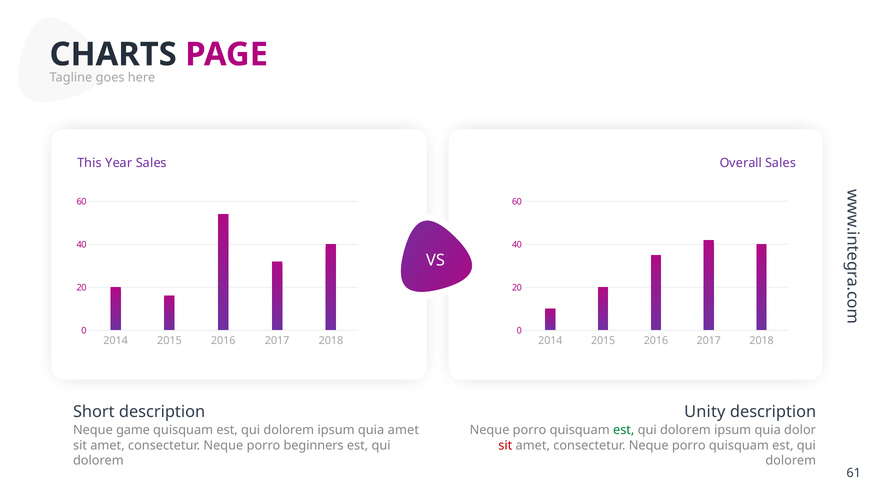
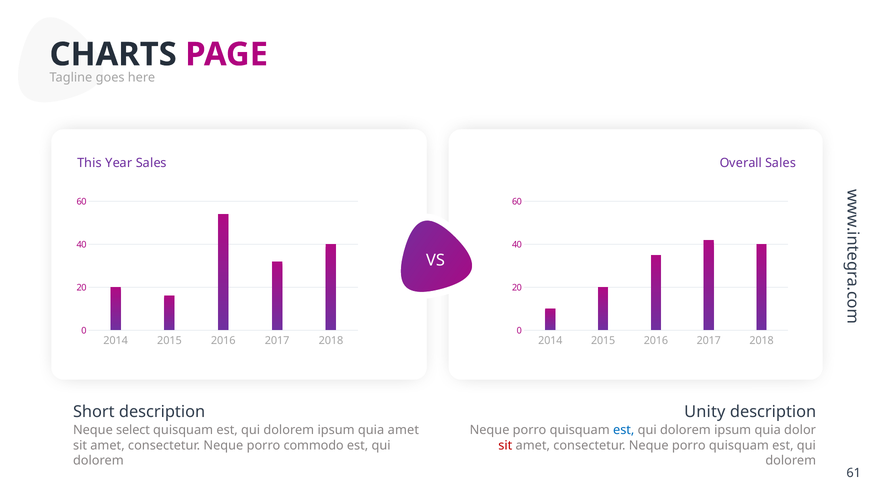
game: game -> select (133, 430)
est colour: green -> blue (624, 430)
beginners: beginners -> commodo (314, 445)
